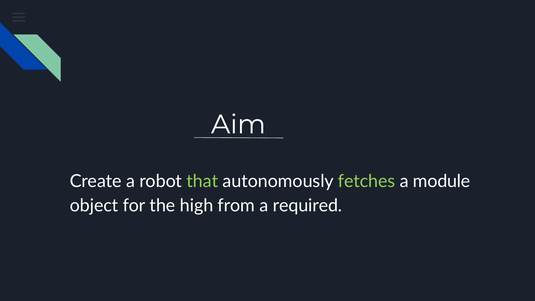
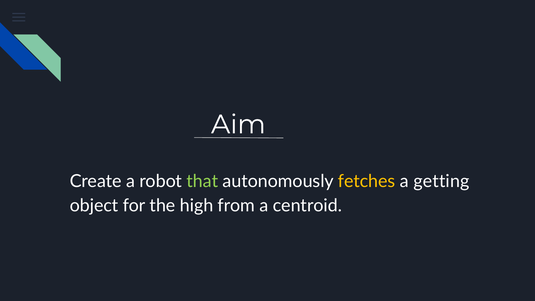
fetches colour: light green -> yellow (367, 181)
module: module -> getting (441, 181)
required: required -> centroid (307, 206)
